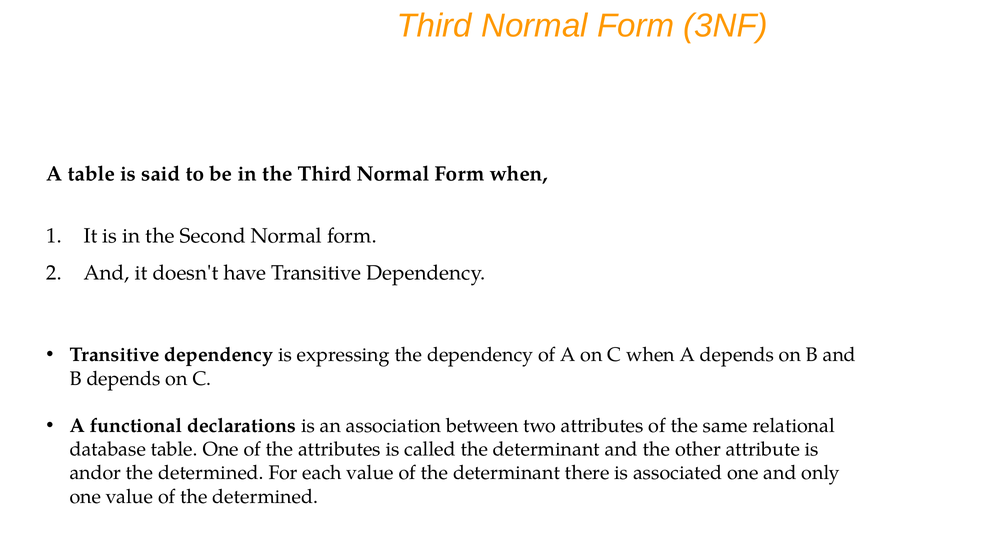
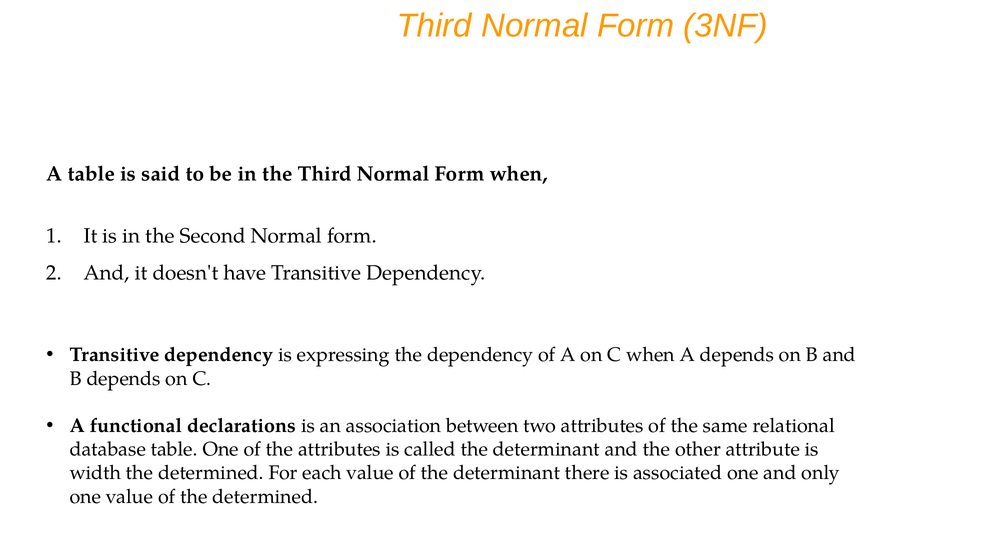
andor: andor -> width (95, 473)
